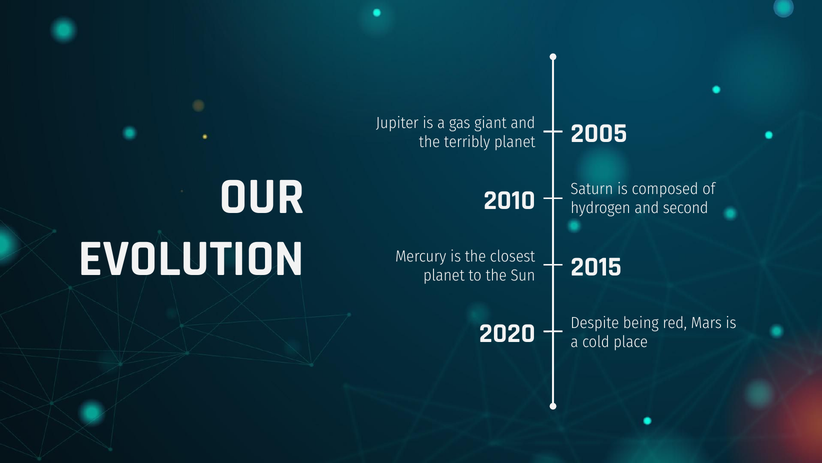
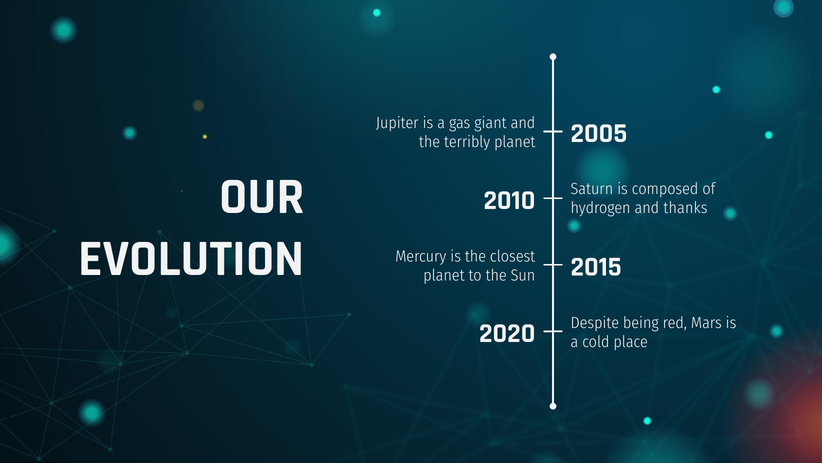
second: second -> thanks (685, 208)
